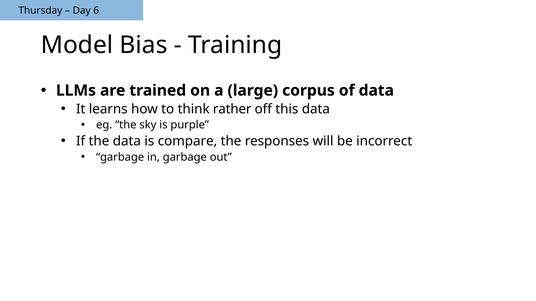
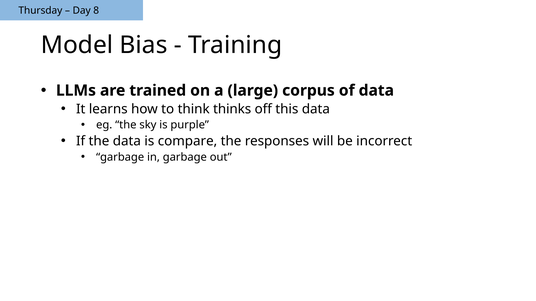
6: 6 -> 8 (96, 11)
rather: rather -> thinks (232, 109)
